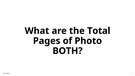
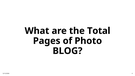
BOTH: BOTH -> BLOG (68, 51)
